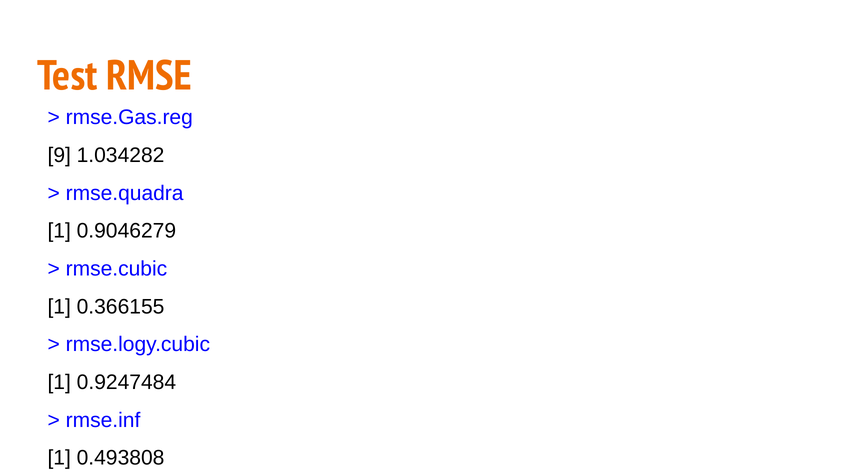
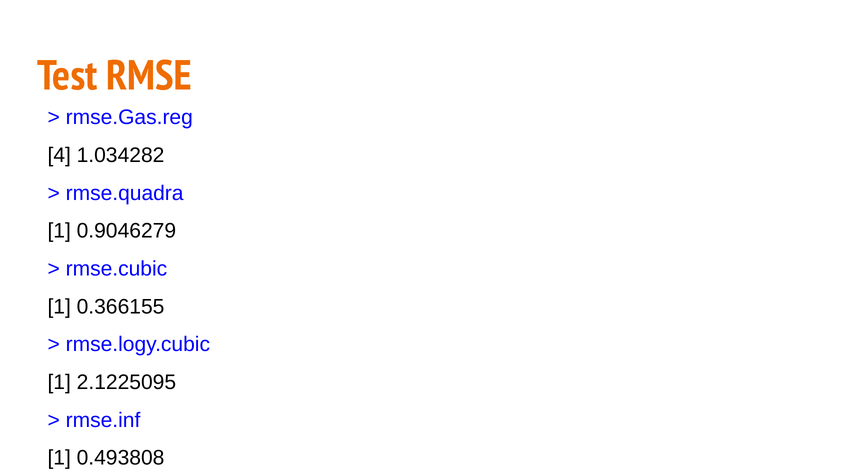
9: 9 -> 4 (59, 155)
0.9247484: 0.9247484 -> 2.1225095 (126, 382)
